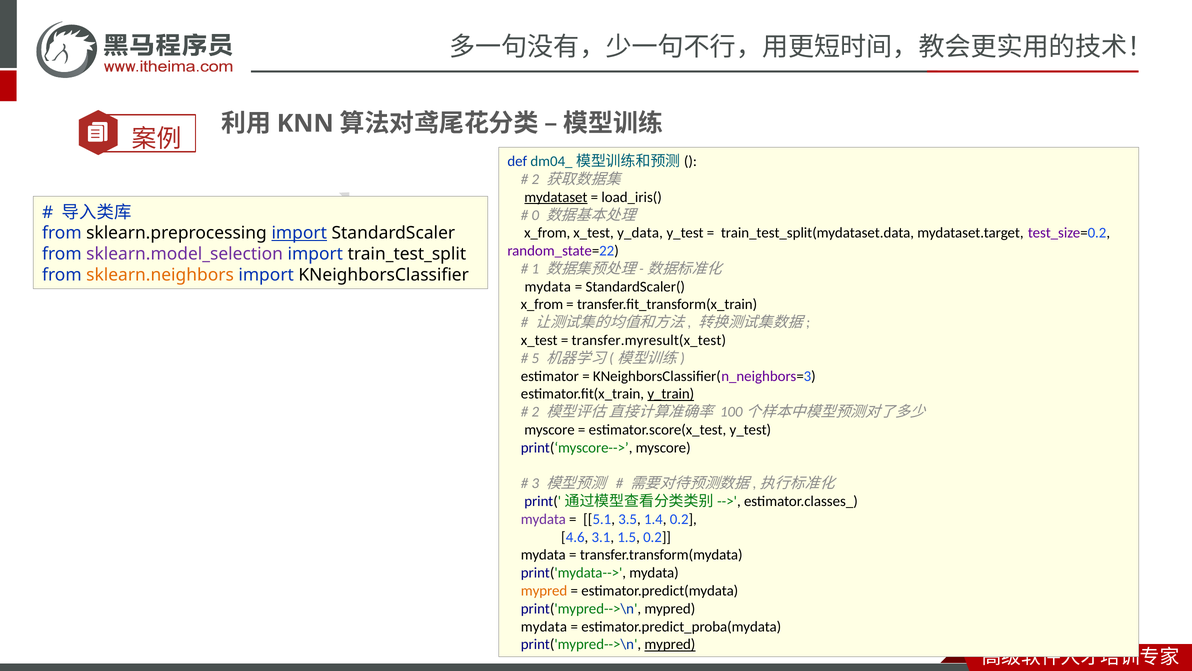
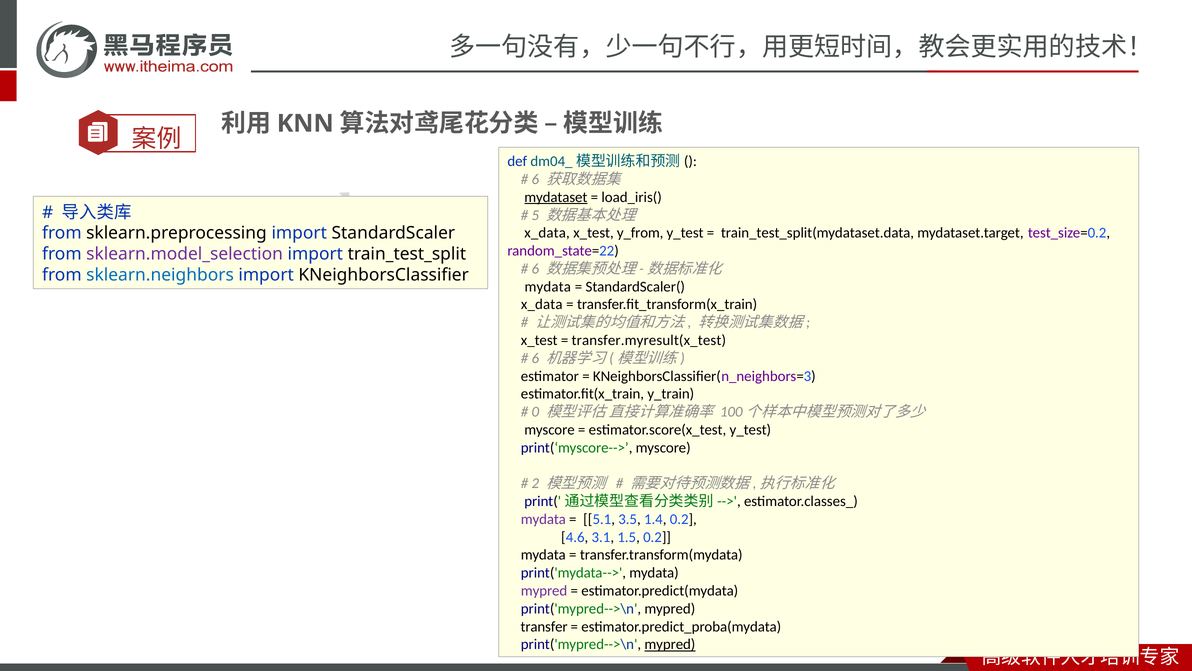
2: 2 -> 6 (535, 179)
0: 0 -> 5 (535, 215)
x_from: x_from -> x_data (547, 233)
y_data: y_data -> y_from (640, 233)
import underline: present -> none (299, 233)
1: 1 -> 6 (535, 269)
sklearn.neighbors colour: orange -> blue (160, 275)
x_from: x_from -> x_data (542, 304)
5: 5 -> 6 (535, 358)
y_train underline: present -> none (671, 394)
2: 2 -> 0 (535, 412)
3: 3 -> 2 (535, 483)
mypred colour: orange -> purple (544, 590)
mydata: mydata -> transfer (544, 626)
